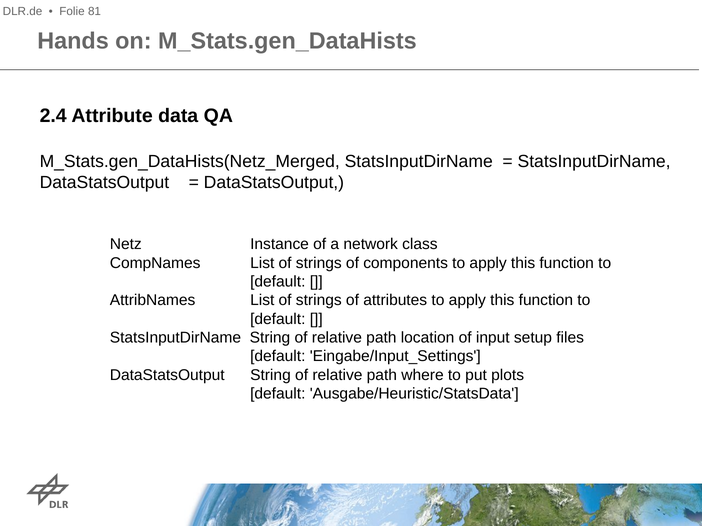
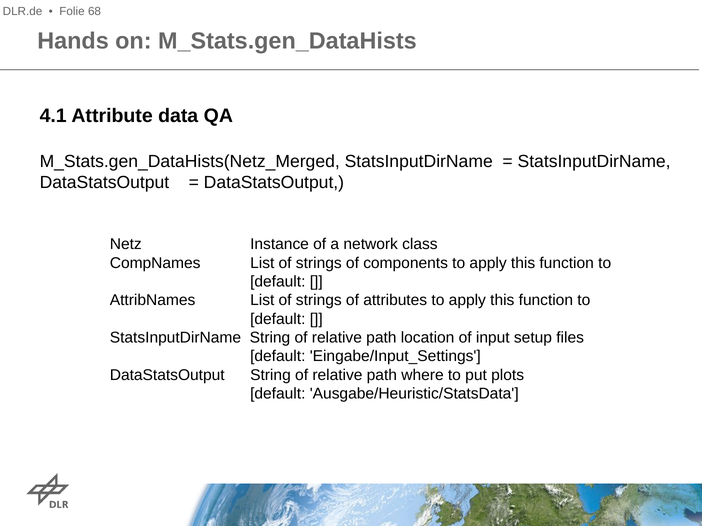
81: 81 -> 68 (95, 11)
2.4: 2.4 -> 4.1 (53, 116)
